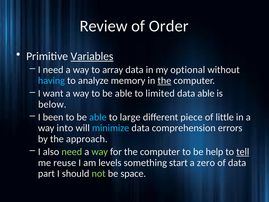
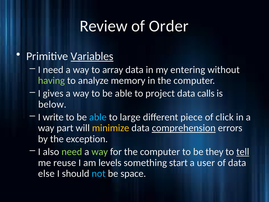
optional: optional -> entering (188, 70)
having colour: light blue -> light green (51, 80)
the underline: present -> none (164, 80)
want: want -> gives (53, 93)
limited: limited -> project (160, 93)
data able: able -> calls (206, 93)
been: been -> write (53, 117)
little: little -> click (225, 117)
into: into -> part (65, 128)
minimize colour: light blue -> yellow (111, 128)
comprehension underline: none -> present (184, 128)
approach: approach -> exception (87, 139)
help: help -> they (214, 152)
zero: zero -> user (206, 163)
part: part -> else (46, 173)
not colour: light green -> light blue (99, 173)
